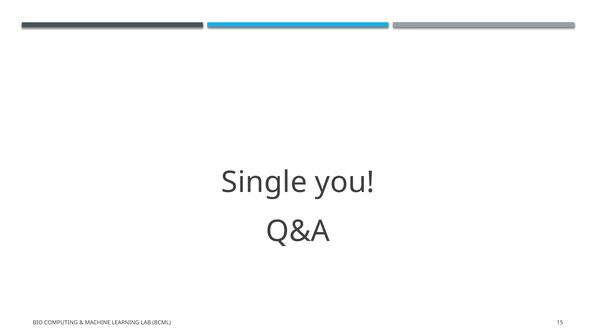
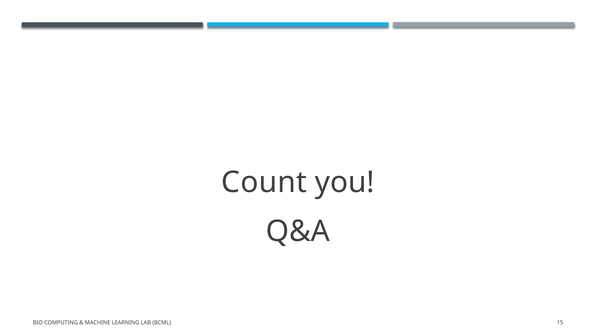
Single: Single -> Count (264, 183)
